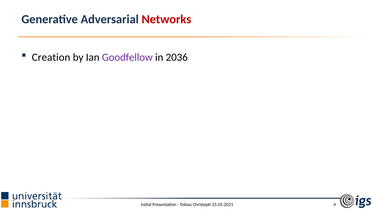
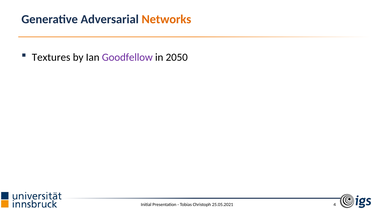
Networks colour: red -> orange (166, 19)
Creation: Creation -> Textures (51, 57)
2036: 2036 -> 2050 (177, 57)
